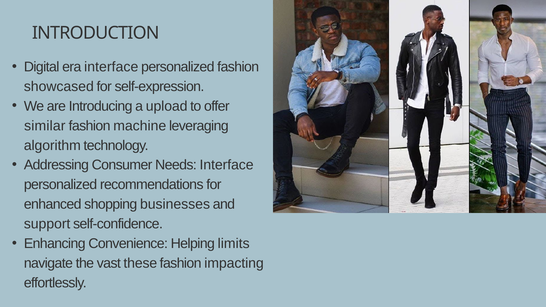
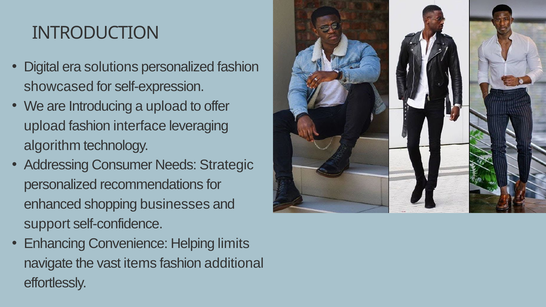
era interface: interface -> solutions (111, 67)
similar: similar -> upload (45, 126)
machine: machine -> interface (140, 126)
Needs Interface: Interface -> Strategic (227, 165)
these: these -> items (140, 263)
impacting: impacting -> additional (234, 263)
